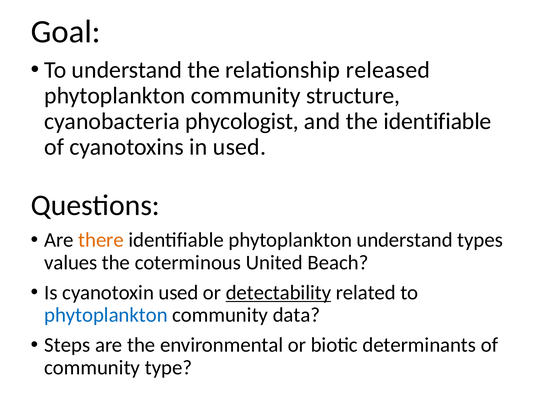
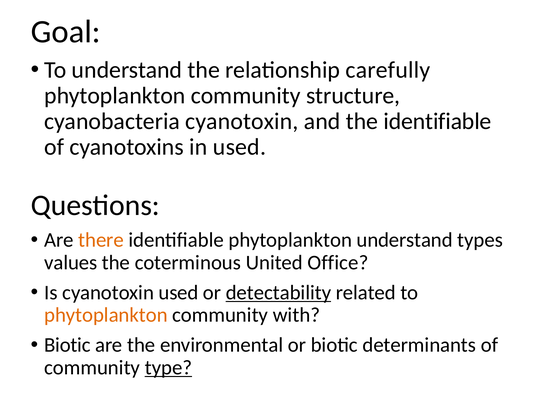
released: released -> carefully (388, 70)
cyanobacteria phycologist: phycologist -> cyanotoxin (242, 121)
Beach: Beach -> Office (338, 263)
phytoplankton colour: blue -> orange (106, 315)
data: data -> with (296, 315)
Steps: Steps -> Biotic (67, 345)
type underline: none -> present (168, 368)
